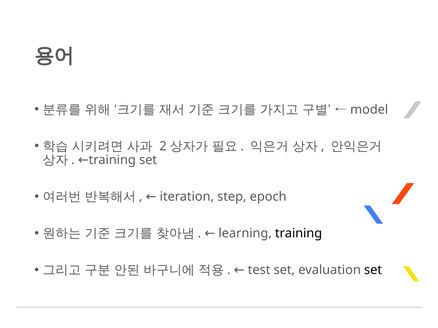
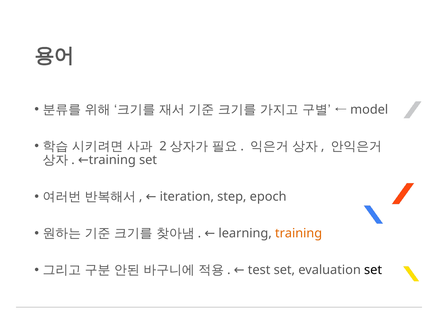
training colour: black -> orange (299, 234)
